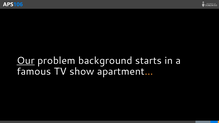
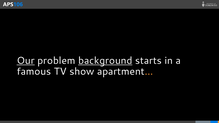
background underline: none -> present (105, 61)
